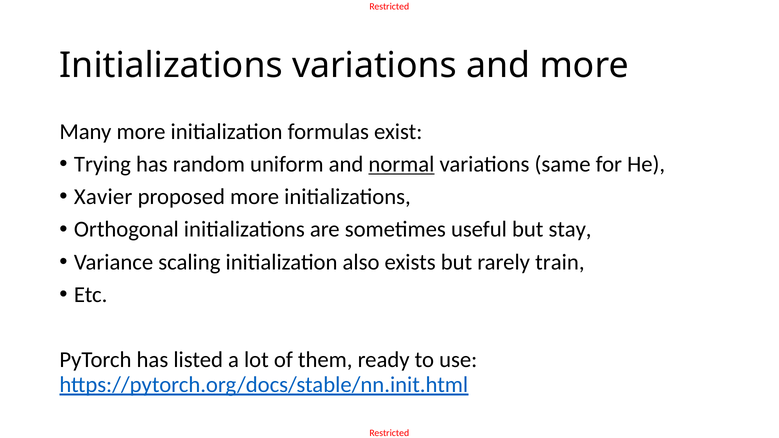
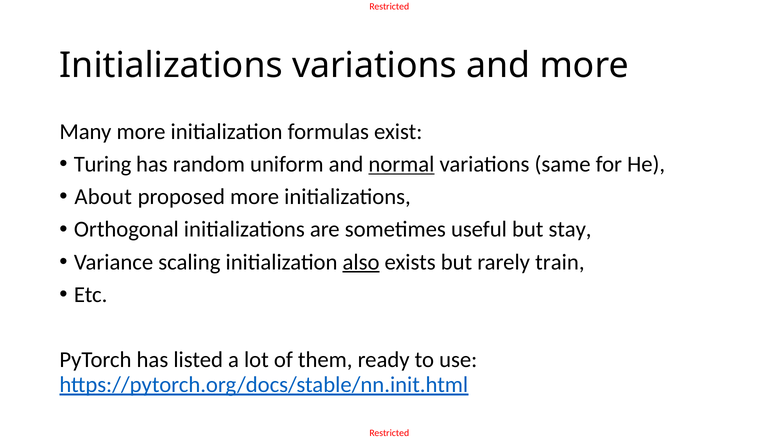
Trying: Trying -> Turing (103, 164)
Xavier: Xavier -> About (103, 197)
also underline: none -> present (361, 262)
